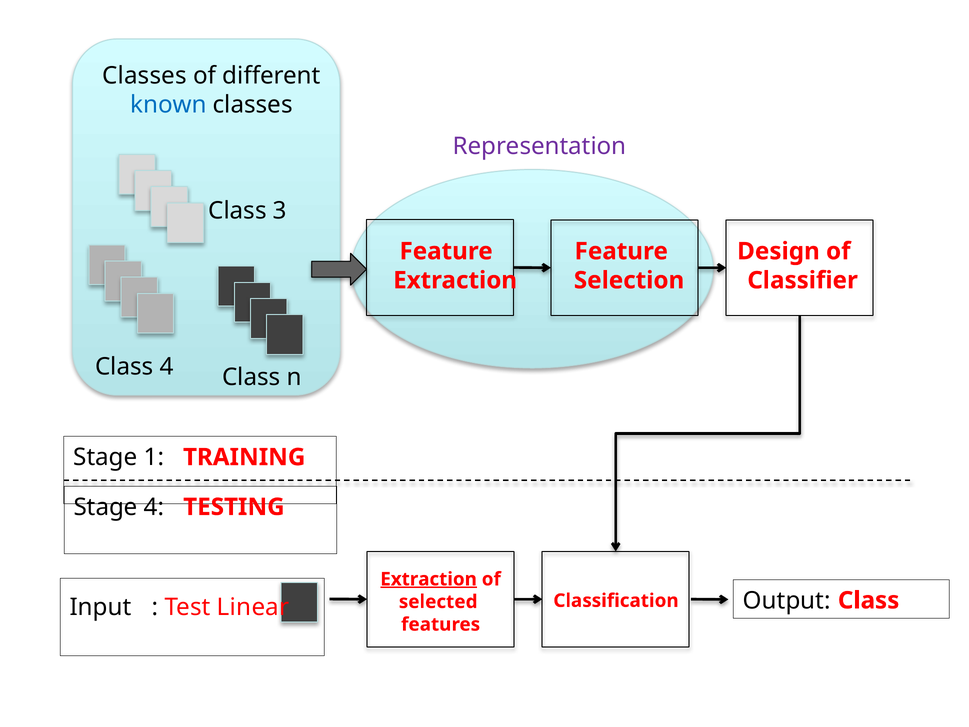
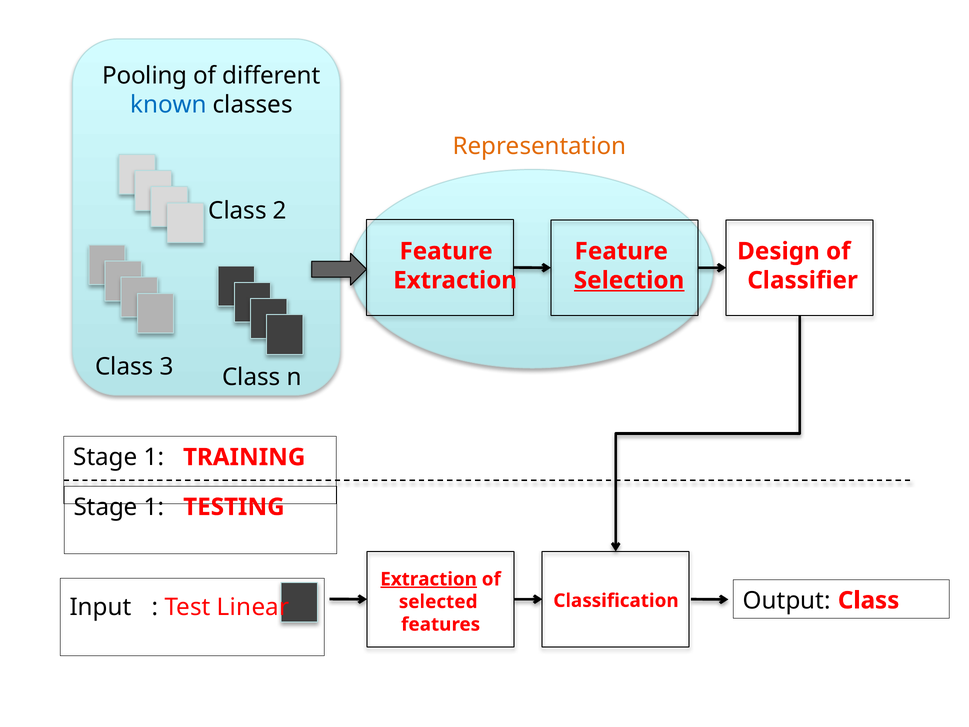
Classes: Classes -> Pooling (145, 76)
Representation colour: purple -> orange (539, 146)
3: 3 -> 2 (280, 211)
Selection underline: none -> present (629, 280)
Class 4: 4 -> 3 (167, 367)
4: 4 -> 1 (154, 507)
